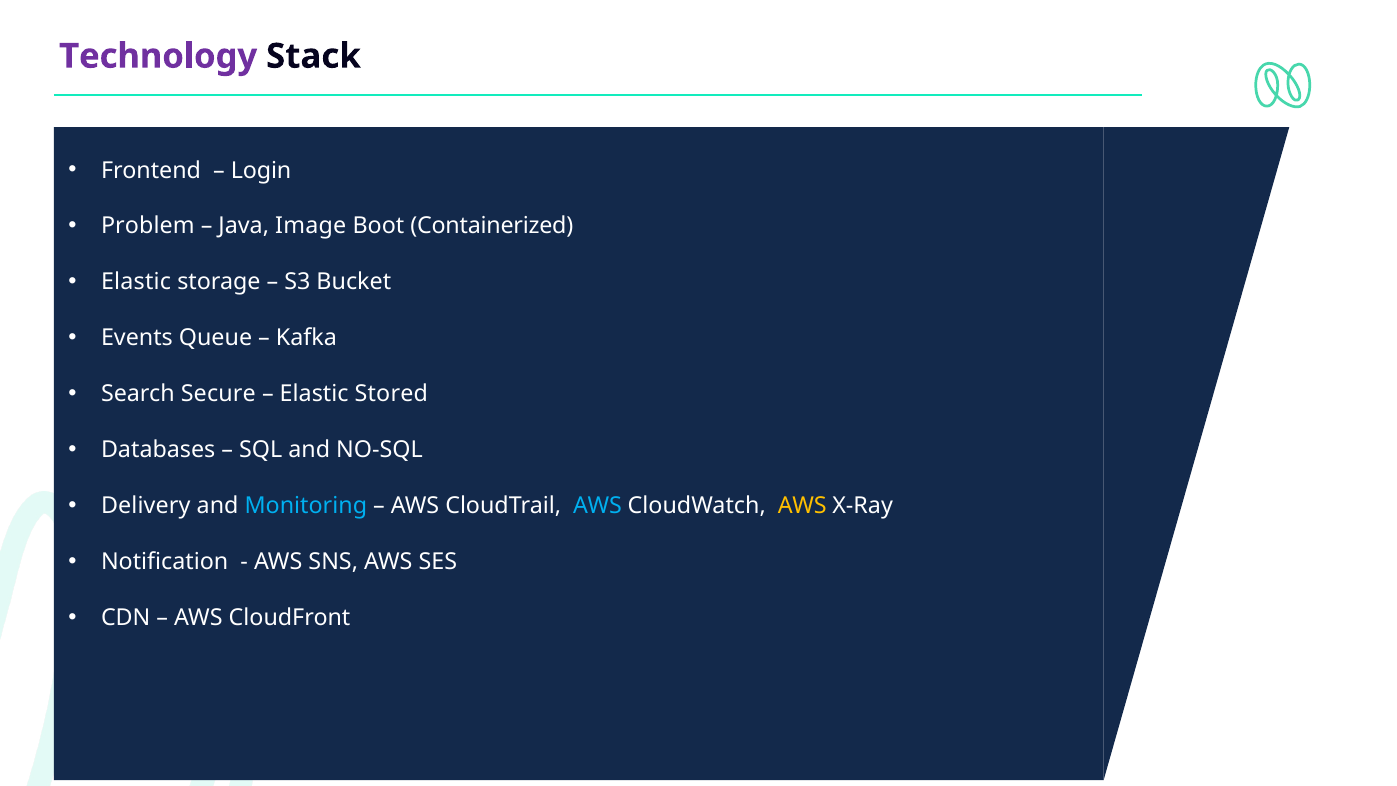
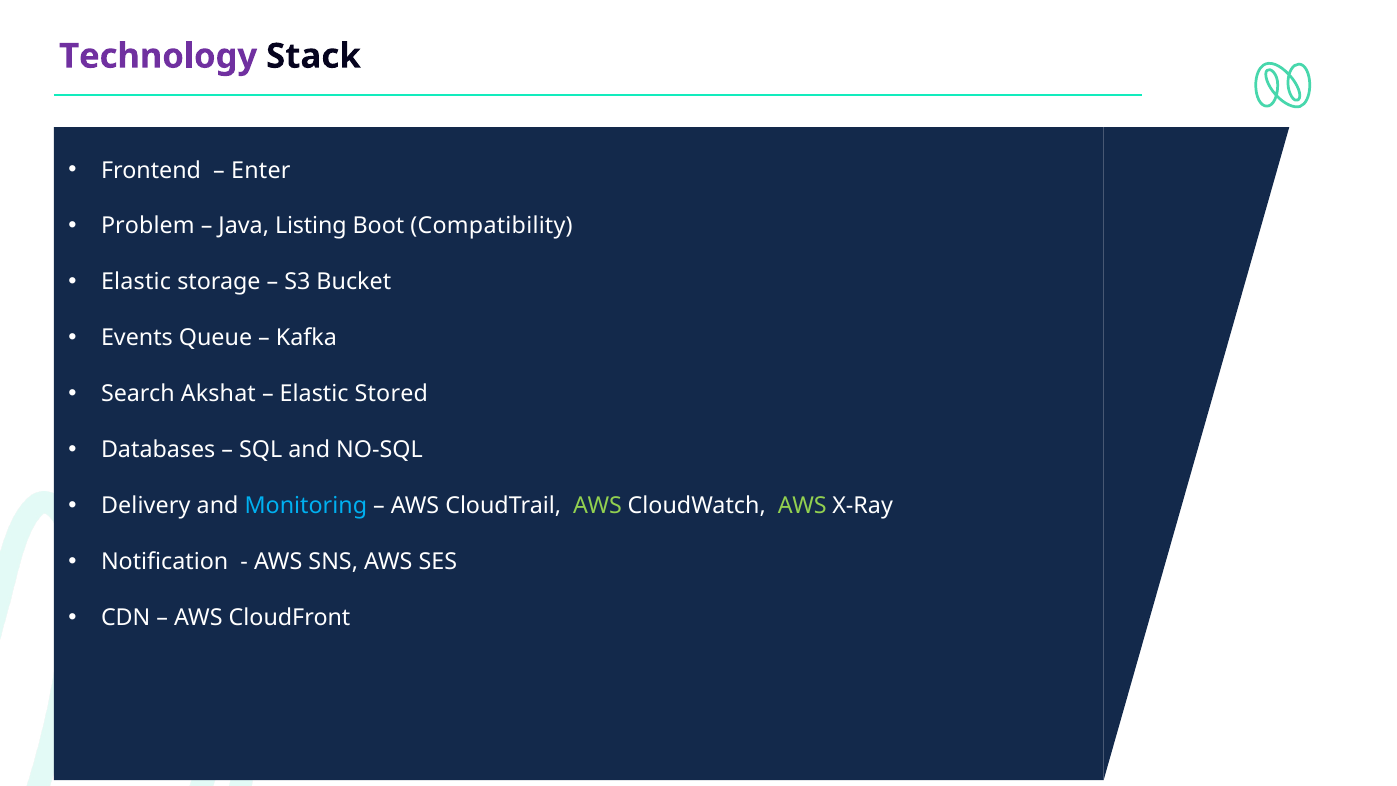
Login: Login -> Enter (261, 170)
Image: Image -> Listing (311, 226)
Containerized: Containerized -> Compatibility (492, 226)
Secure: Secure -> Akshat (218, 394)
AWS colour: light blue -> light green (598, 506)
AWS colour: yellow -> light green (802, 506)
